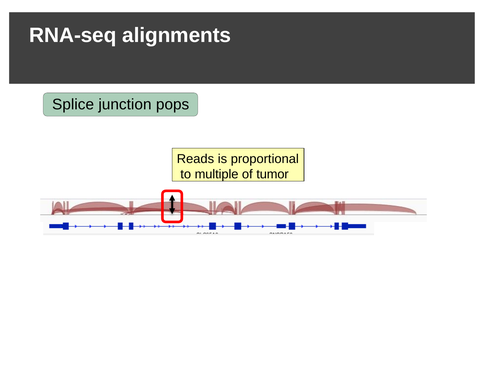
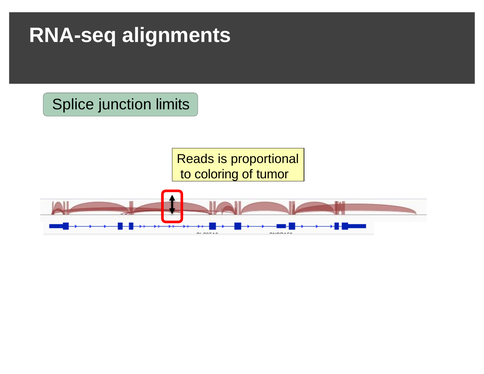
pops: pops -> limits (173, 105)
multiple: multiple -> coloring (217, 174)
